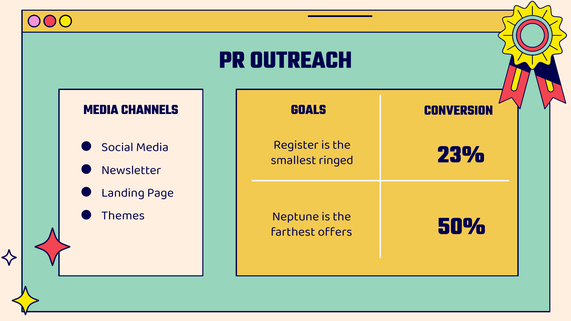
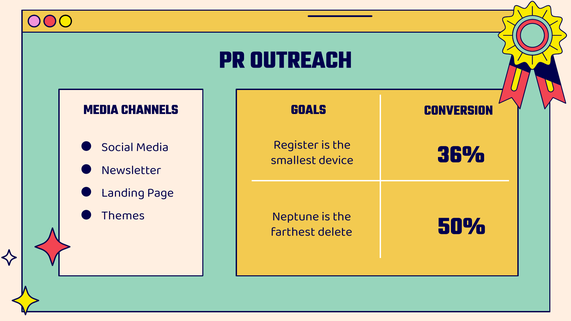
23%: 23% -> 36% (461, 154)
ringed: ringed -> device (336, 160)
offers: offers -> delete (335, 232)
